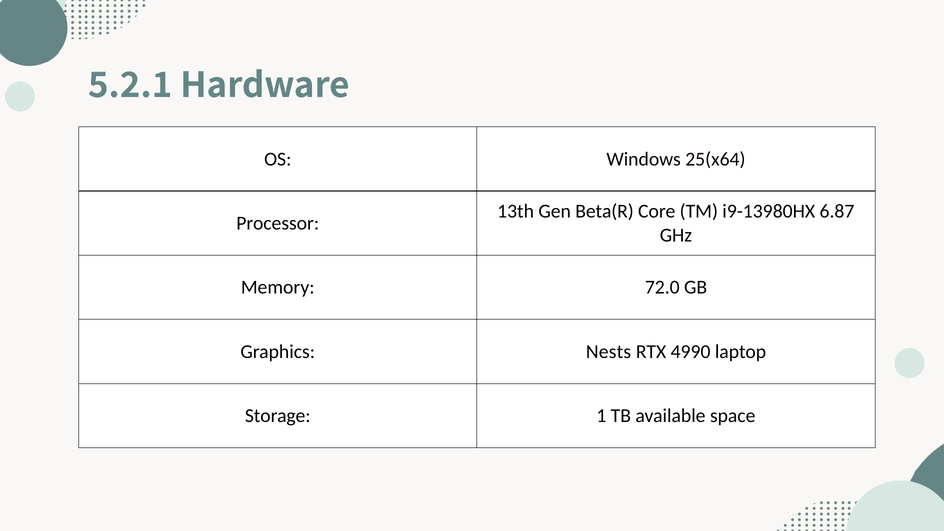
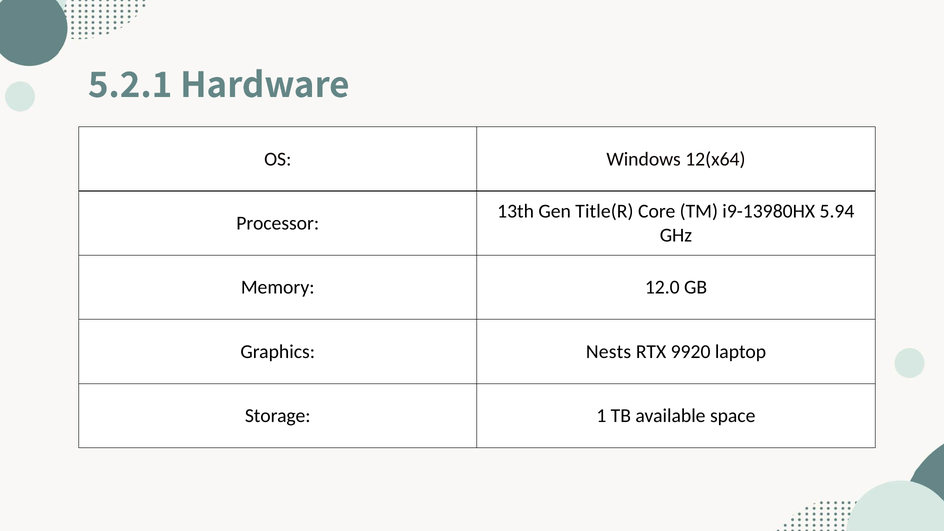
25(x64: 25(x64 -> 12(x64 (715, 159)
Beta(R: Beta(R -> Title(R (604, 211)
6.87: 6.87 -> 5.94 (837, 211)
72.0: 72.0 -> 12.0 (662, 287)
4990: 4990 -> 9920 (691, 352)
